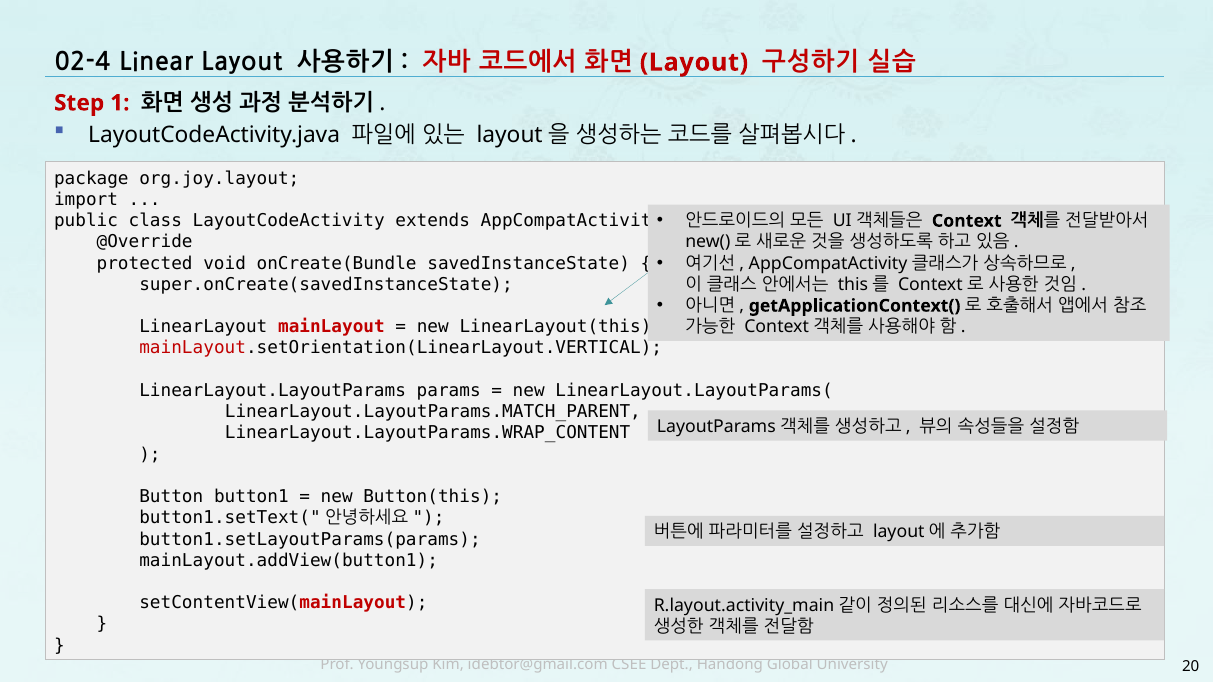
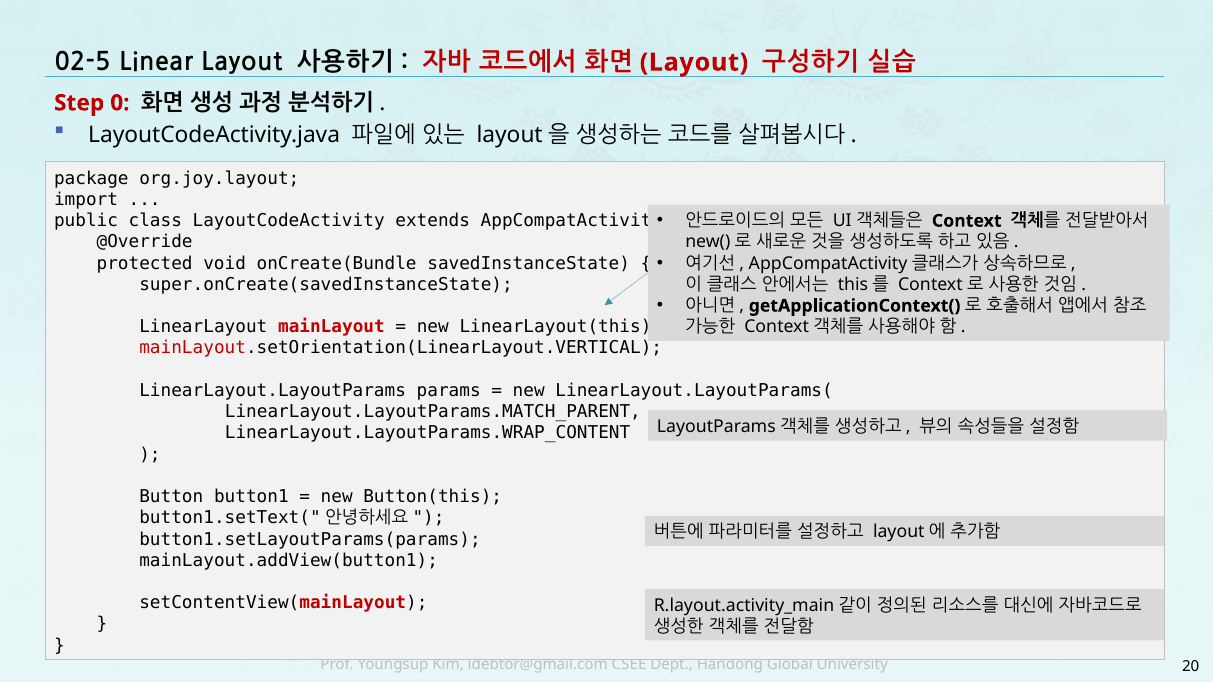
02-4: 02-4 -> 02-5 (82, 62)
1: 1 -> 0 (120, 103)
